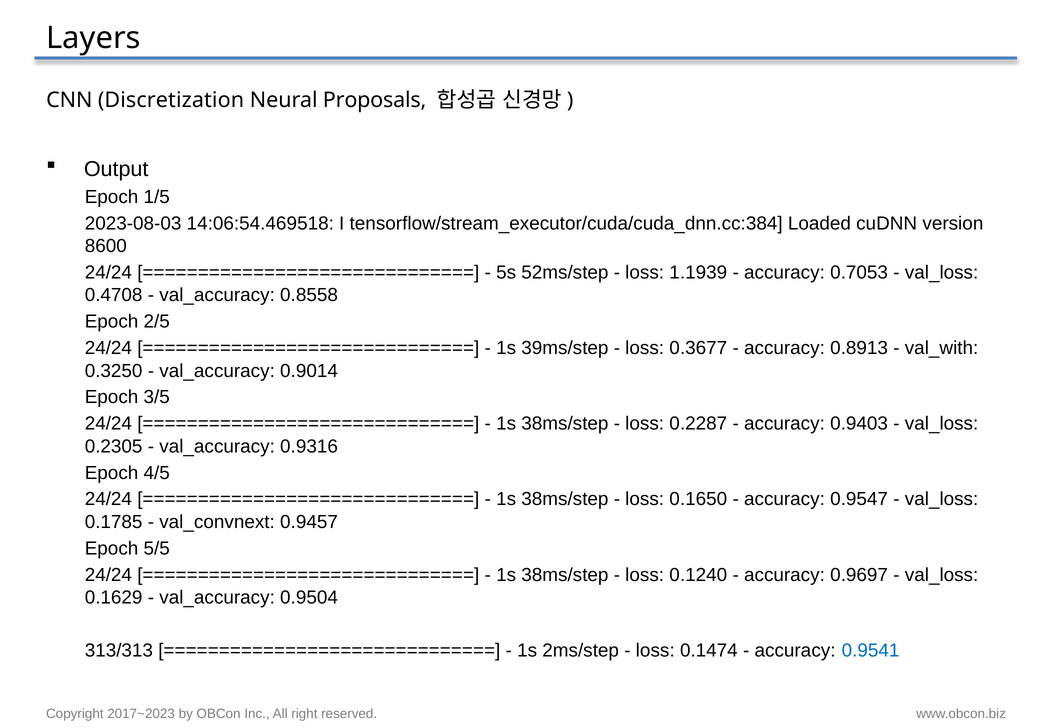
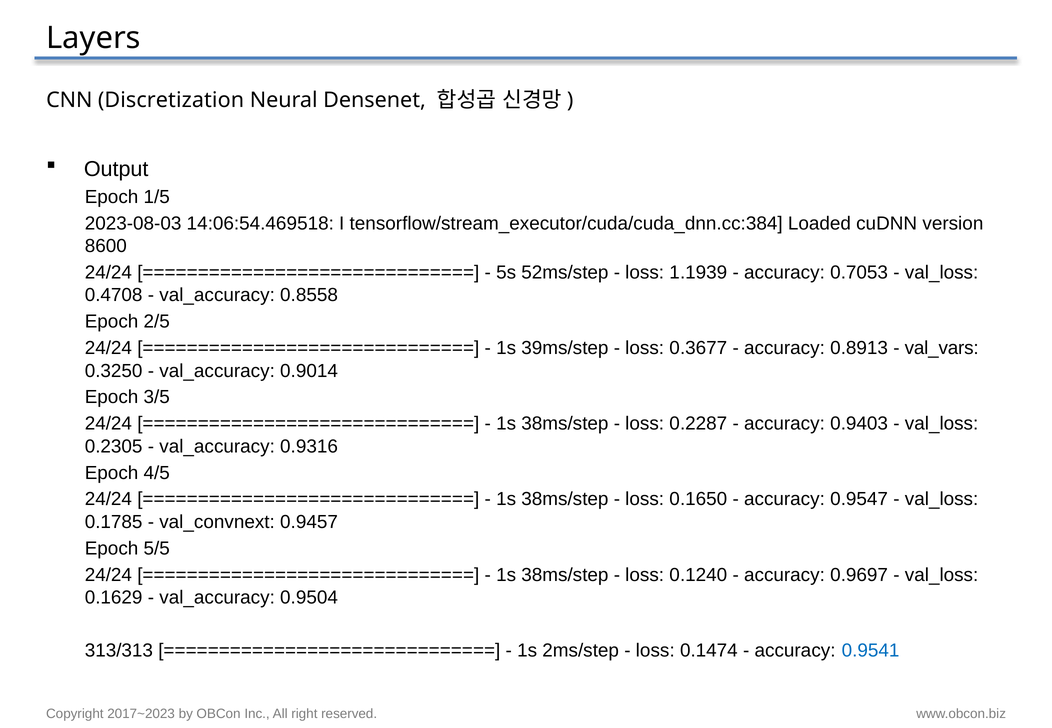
Proposals: Proposals -> Densenet (374, 100)
val_with: val_with -> val_vars (942, 348)
